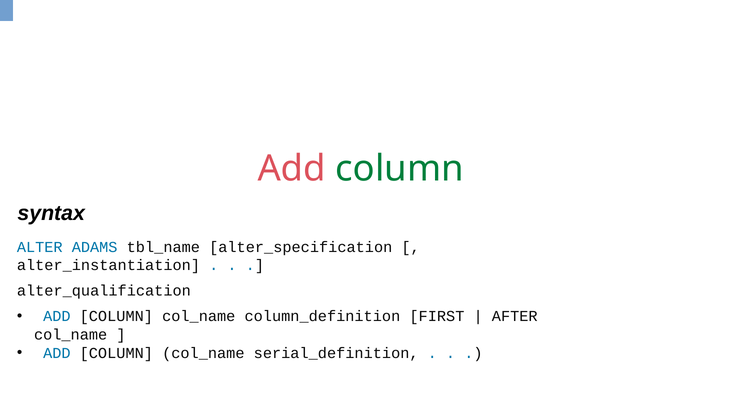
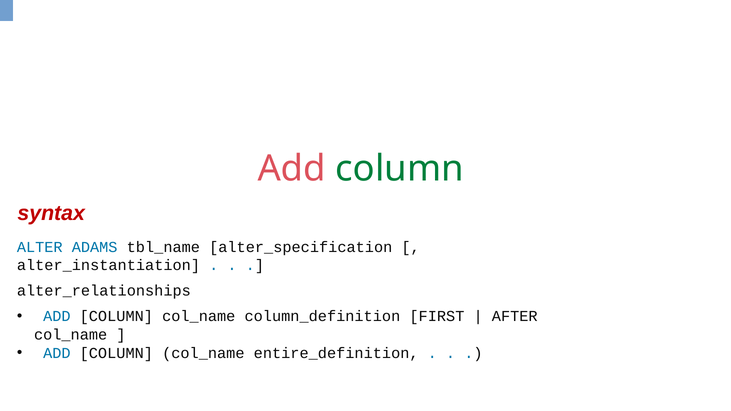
syntax colour: black -> red (51, 213)
alter_qualification: alter_qualification -> alter_relationships (104, 291)
serial_definition: serial_definition -> entire_definition (336, 353)
